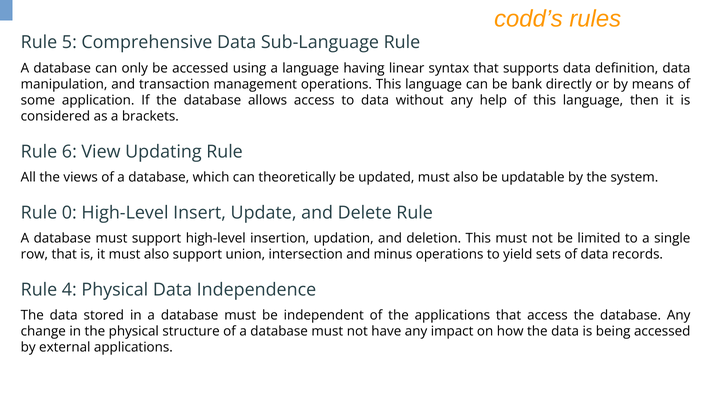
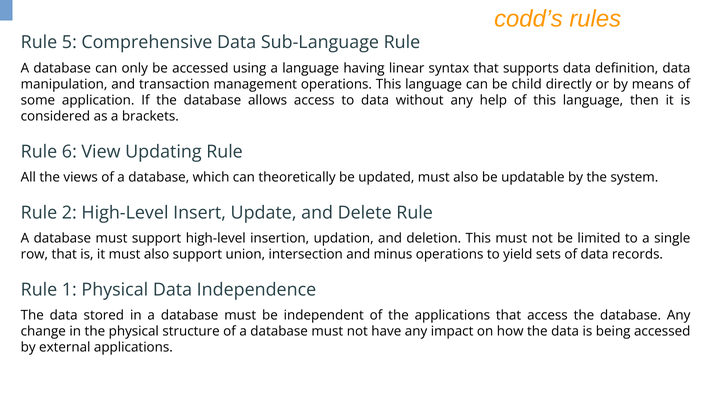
bank: bank -> child (527, 84)
0: 0 -> 2 (69, 212)
4: 4 -> 1 (69, 289)
